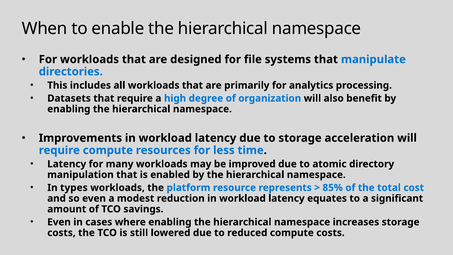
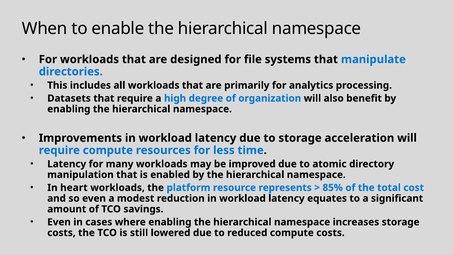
types: types -> heart (74, 188)
